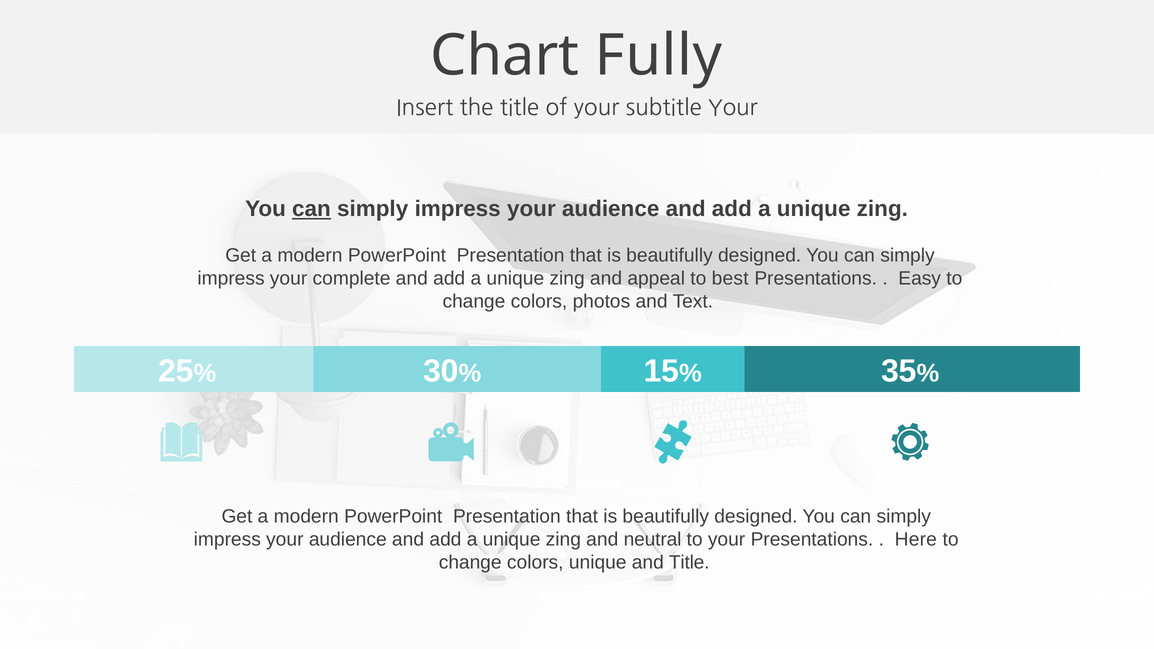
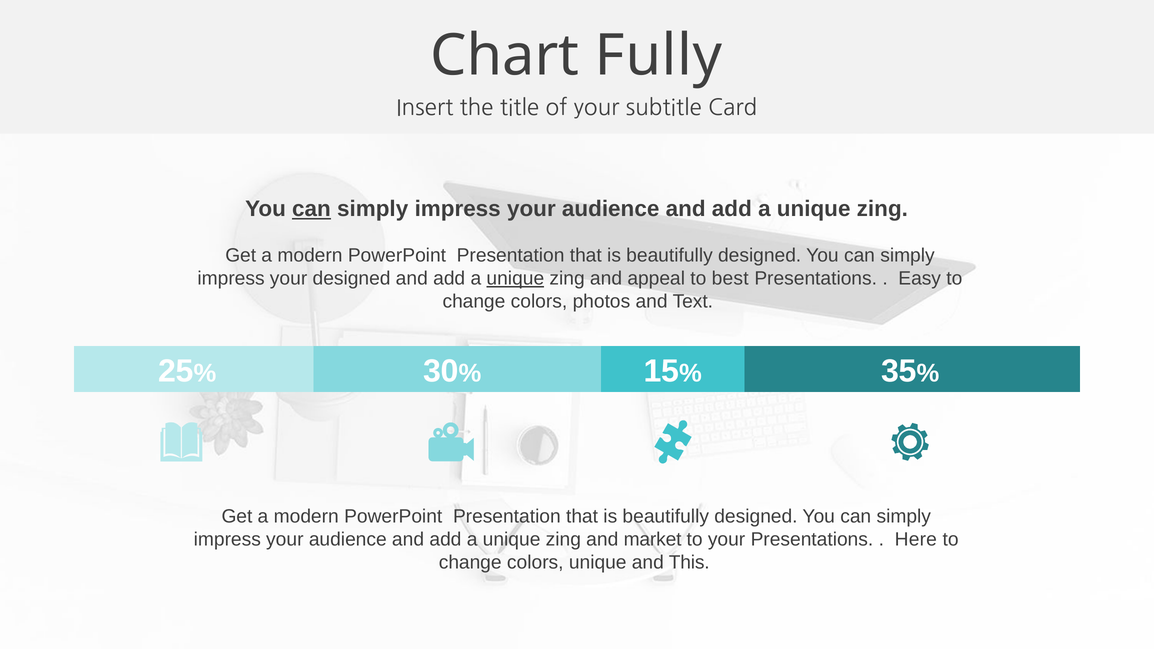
subtitle Your: Your -> Card (733, 108)
your complete: complete -> designed (352, 279)
unique underline: none -> present (515, 279)
neutral: neutral -> market (653, 540)
and Title: Title -> This (689, 563)
